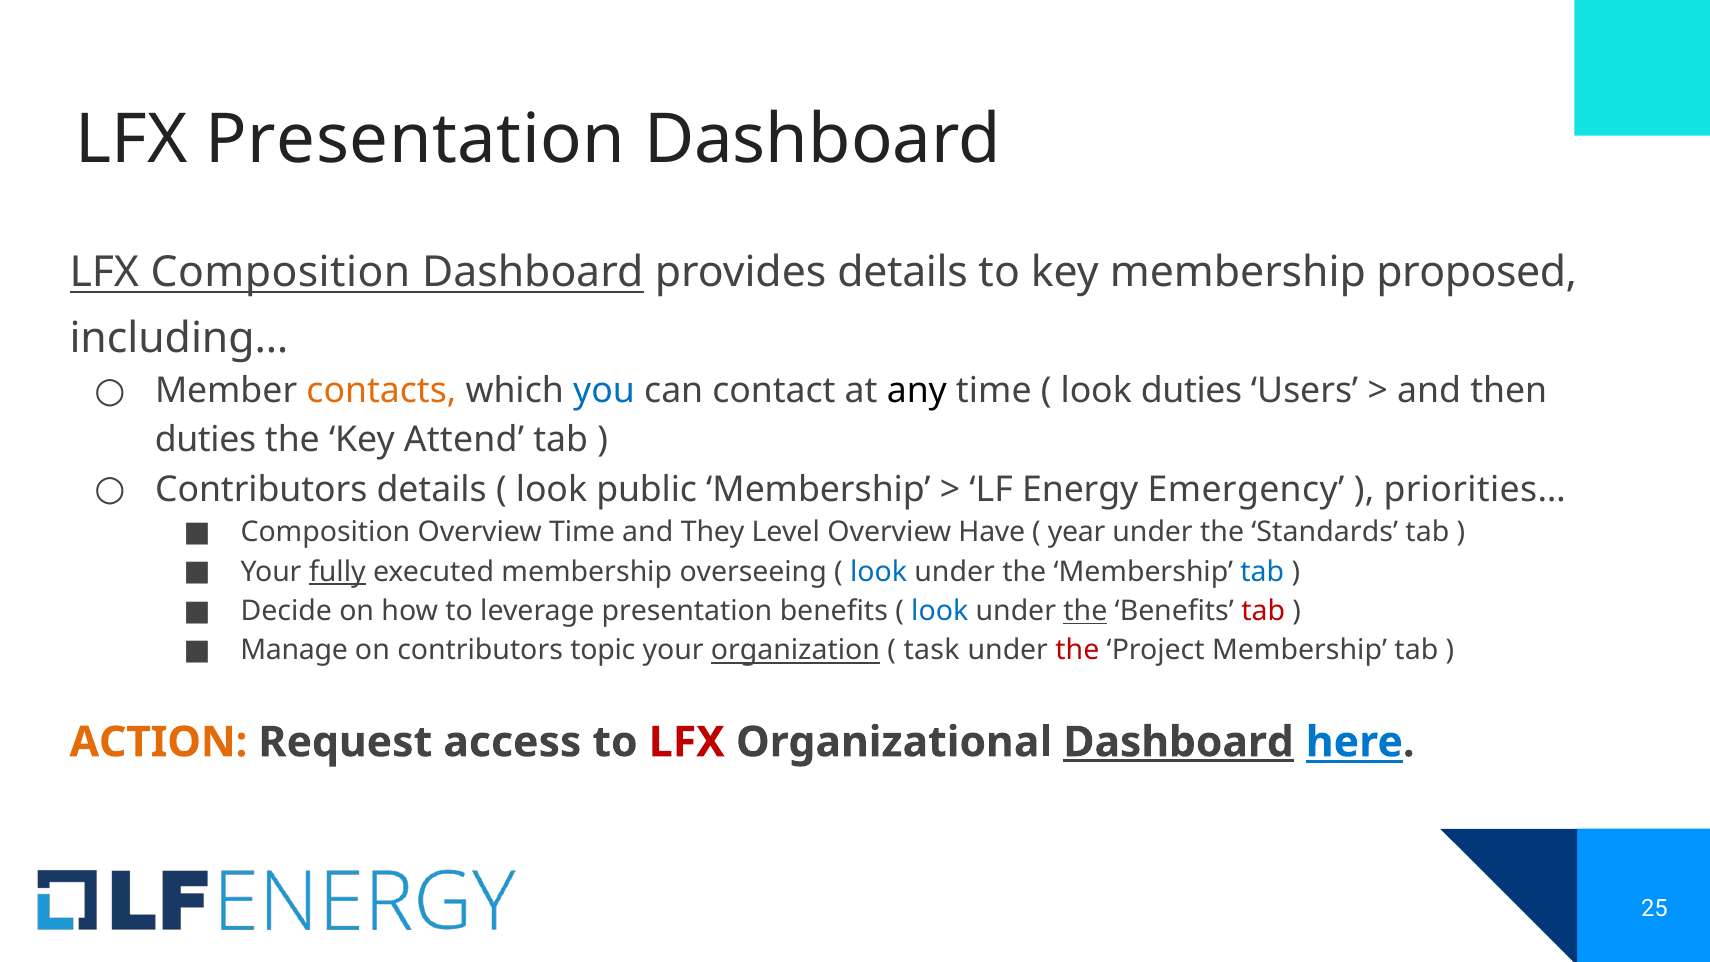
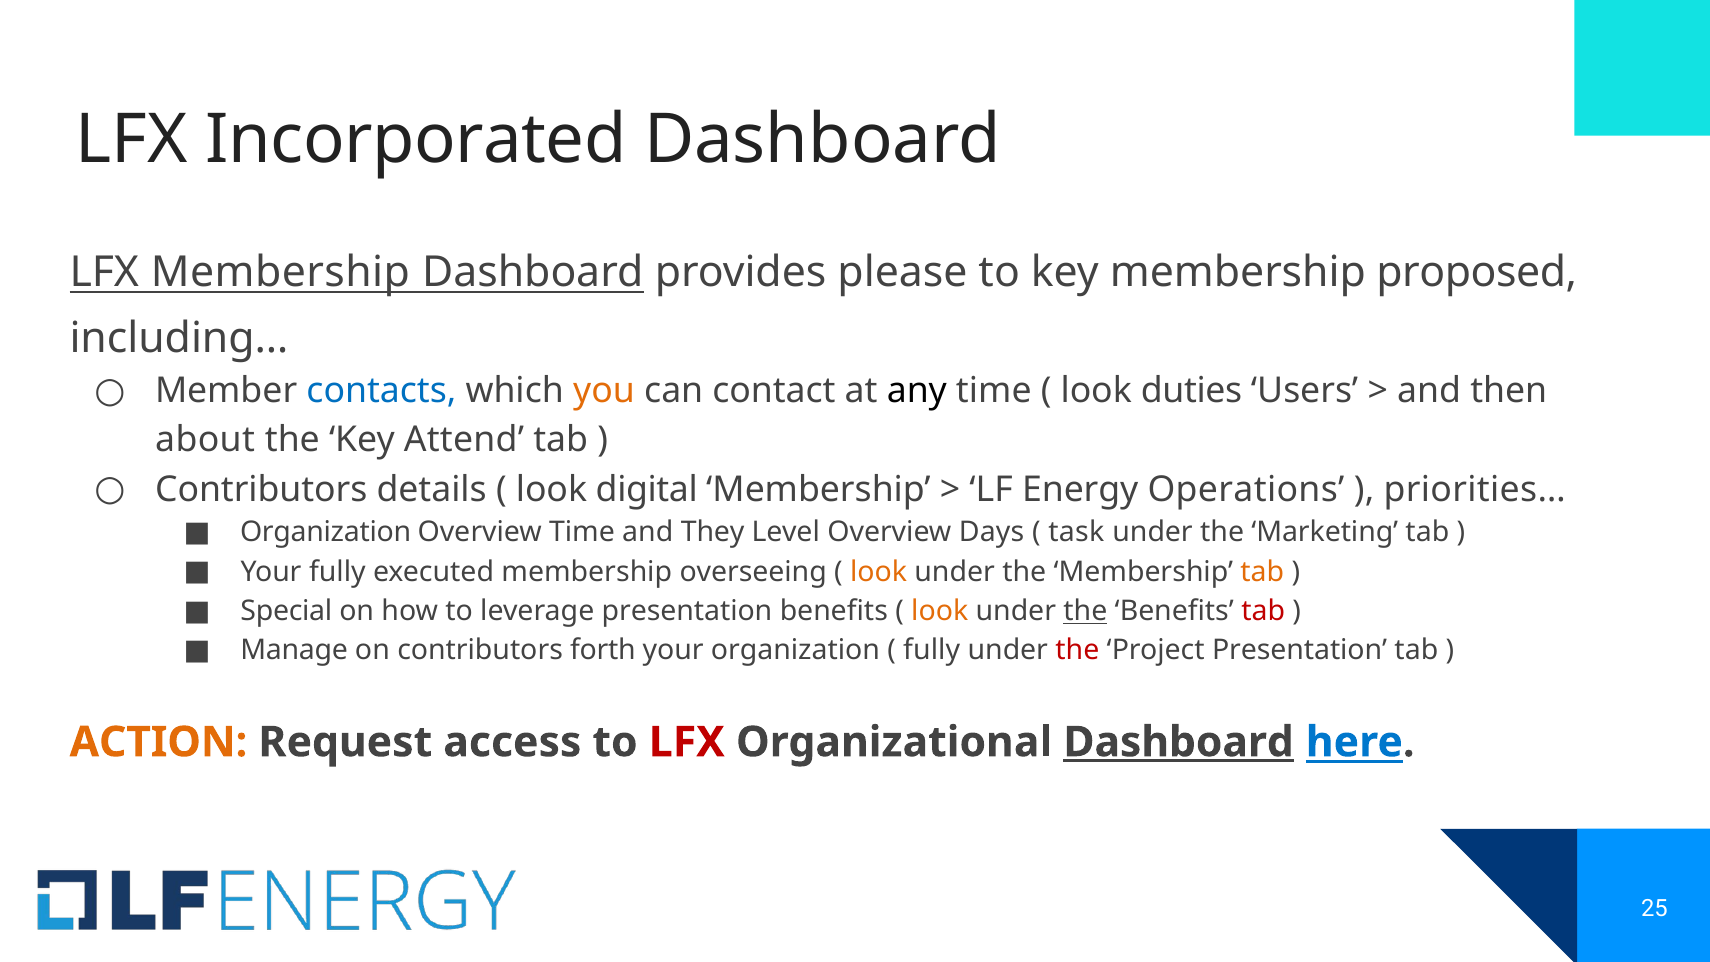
LFX Presentation: Presentation -> Incorporated (416, 140)
LFX Composition: Composition -> Membership (280, 272)
provides details: details -> please (903, 272)
contacts colour: orange -> blue (381, 391)
you colour: blue -> orange (604, 391)
duties: duties -> about (205, 440)
public: public -> digital (647, 489)
Emergency: Emergency -> Operations (1246, 489)
Composition: Composition -> Organization (326, 532)
Have: Have -> Days (992, 532)
year: year -> task (1076, 532)
Standards: Standards -> Marketing (1325, 532)
fully underline: present -> none (337, 572)
look colour: blue -> orange (879, 572)
tab colour: blue -> orange (1262, 572)
Decide: Decide -> Special (286, 611)
look colour: blue -> orange (940, 611)
topic: topic -> forth (603, 650)
organization underline: present -> none (795, 650)
task: task -> fully (932, 650)
Project Membership: Membership -> Presentation (1300, 650)
